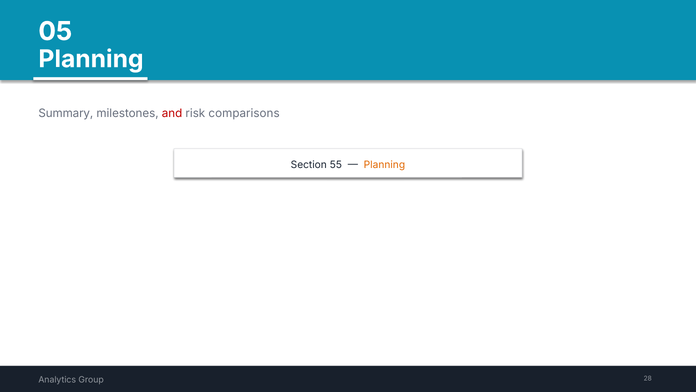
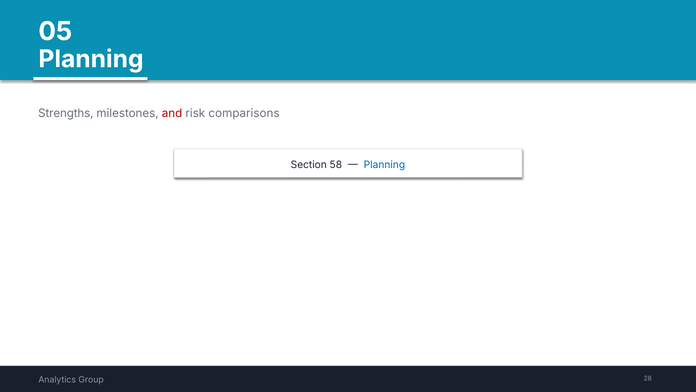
Summary: Summary -> Strengths (66, 113)
55: 55 -> 58 (336, 165)
Planning colour: orange -> blue (384, 165)
